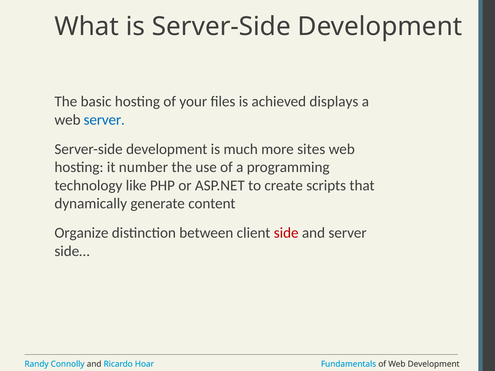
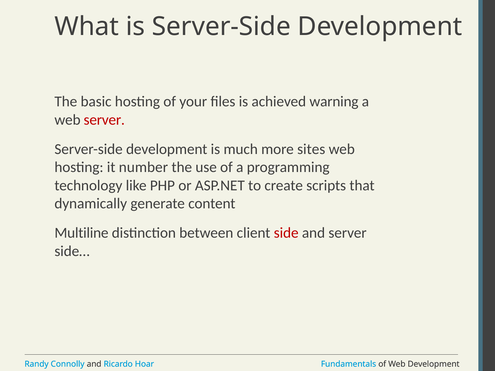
displays: displays -> warning (334, 102)
server colour: blue -> red (104, 120)
Organize: Organize -> Multiline (81, 233)
